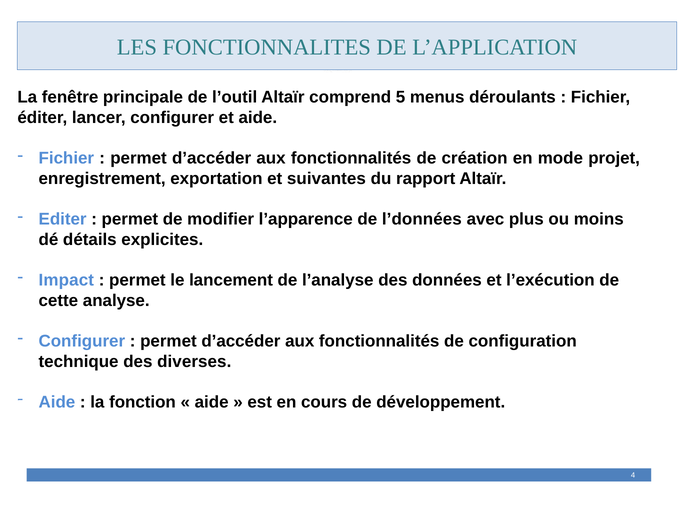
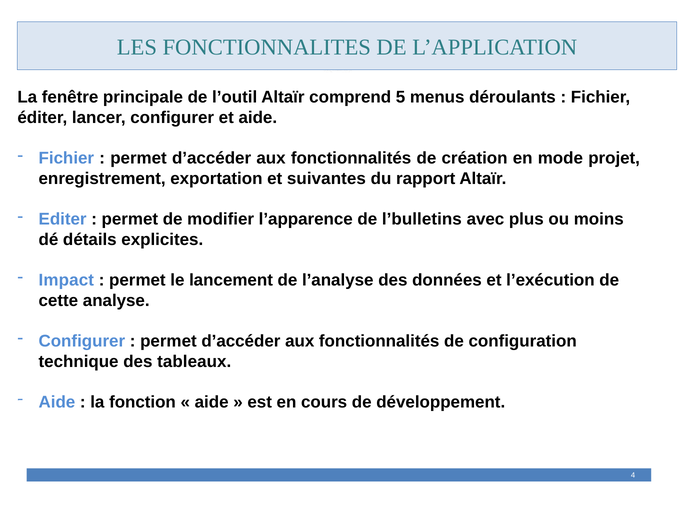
l’données: l’données -> l’bulletins (422, 219)
diverses: diverses -> tableaux (194, 362)
